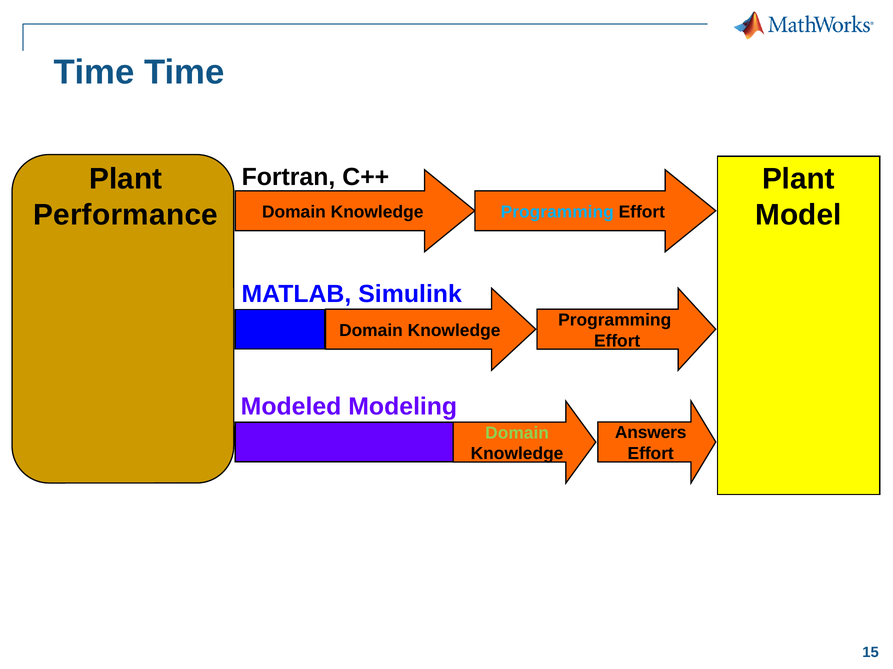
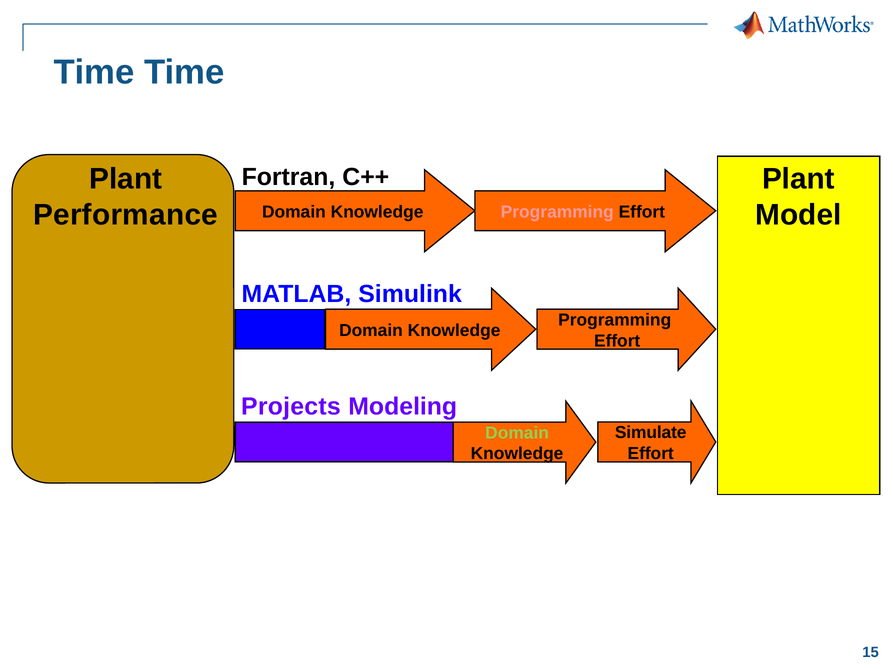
Programming colour: light blue -> pink (557, 212)
Modeled: Modeled -> Projects (291, 407)
Answers: Answers -> Simulate (651, 433)
